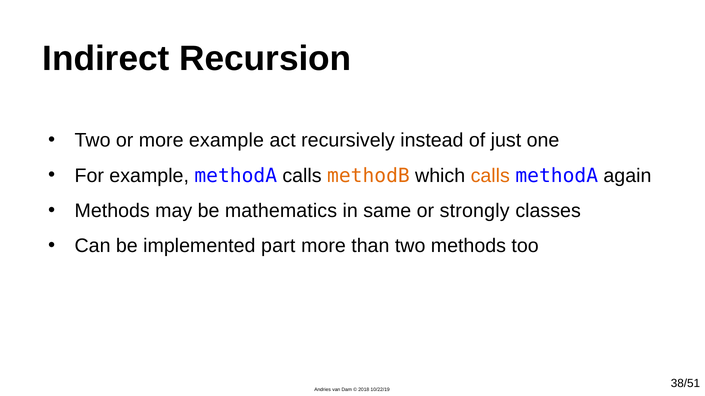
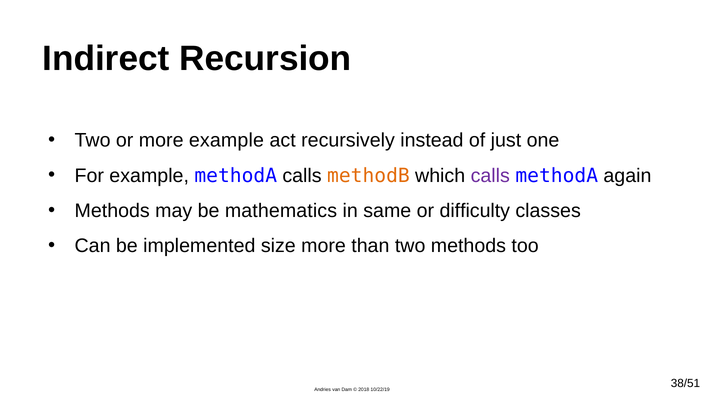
calls colour: orange -> purple (490, 176)
strongly: strongly -> difficulty (475, 211)
part: part -> size (278, 246)
